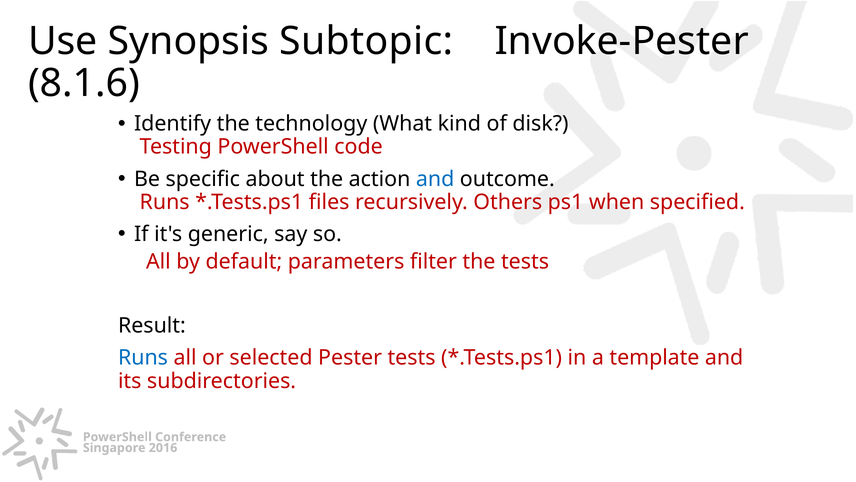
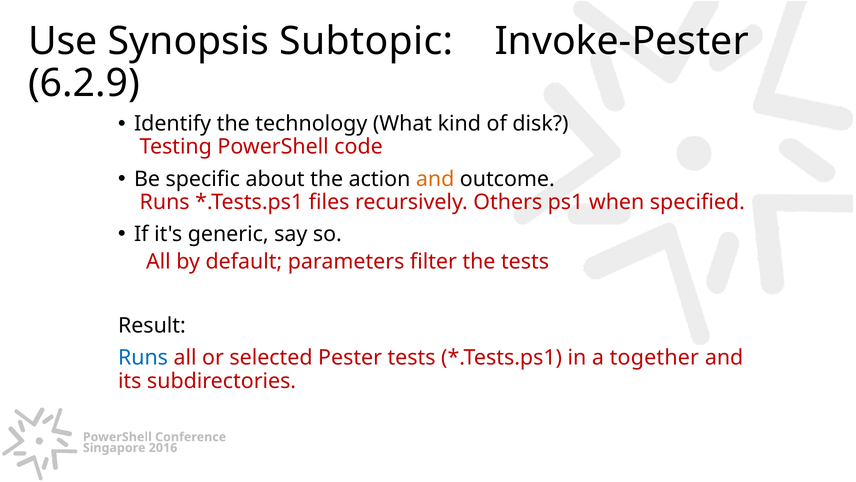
8.1.6: 8.1.6 -> 6.2.9 (84, 83)
and colour: blue -> orange (435, 179)
template: template -> together (654, 358)
